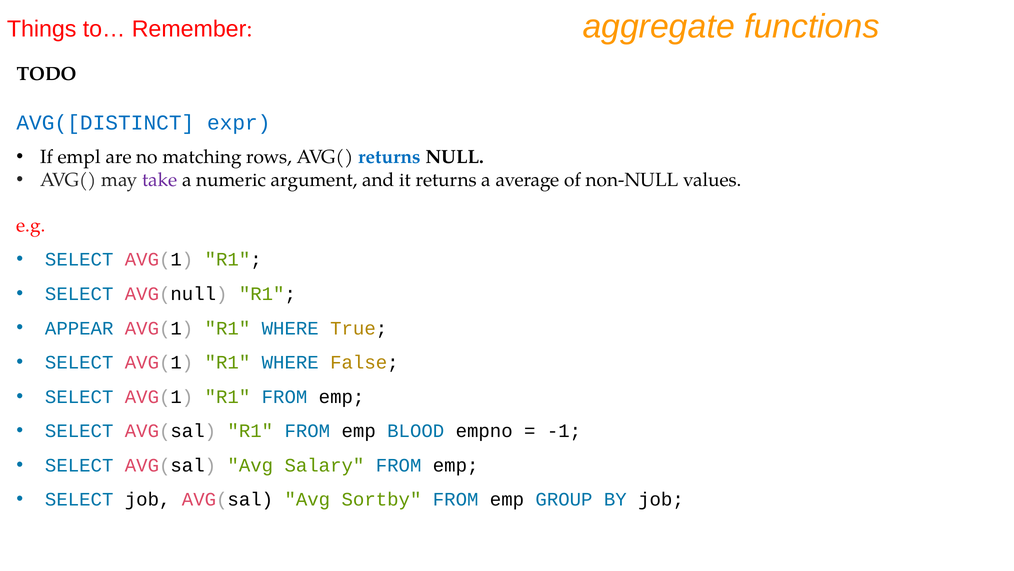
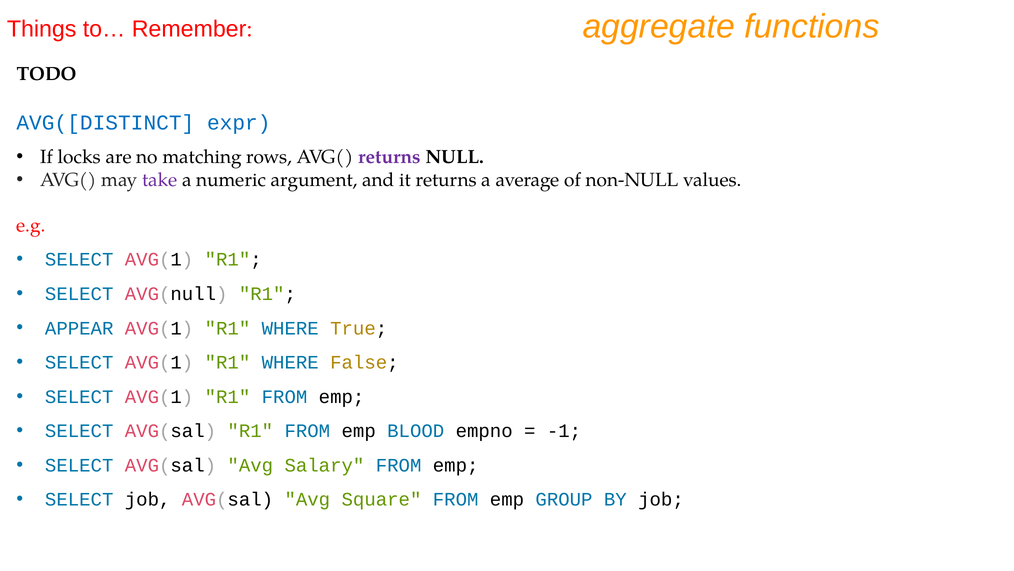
empl: empl -> locks (79, 157)
returns colour: blue -> purple (390, 157)
Sortby: Sortby -> Square (381, 499)
